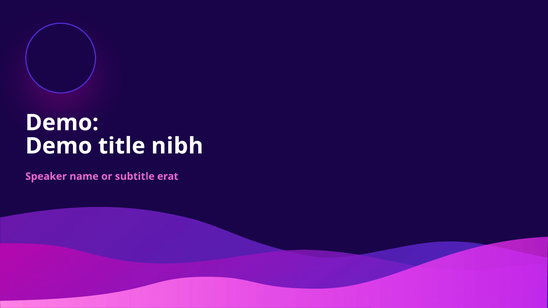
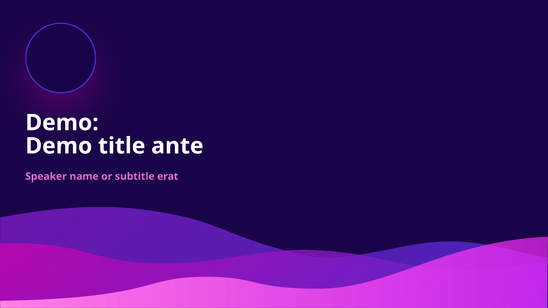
nibh: nibh -> ante (177, 146)
